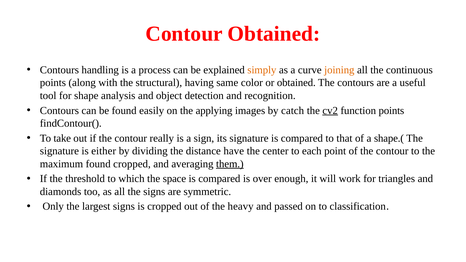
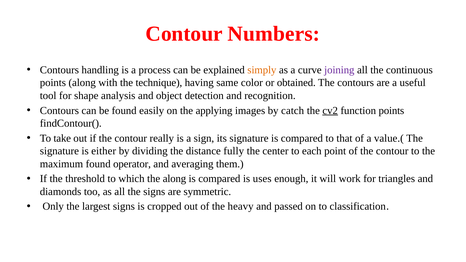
Contour Obtained: Obtained -> Numbers (274, 34)
joining colour: orange -> purple (339, 70)
structural: structural -> technique (159, 83)
shape.(: shape.( -> value.( (389, 138)
have: have -> fully (234, 151)
found cropped: cropped -> operator (132, 164)
them underline: present -> none (230, 164)
the space: space -> along (174, 179)
over: over -> uses (262, 179)
